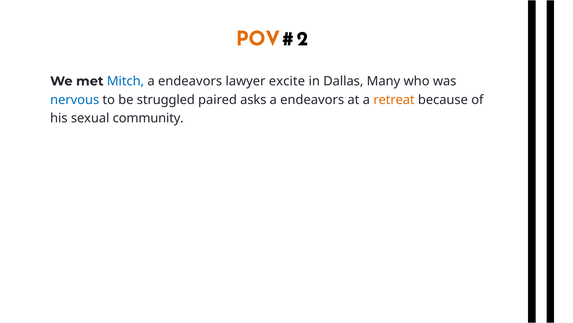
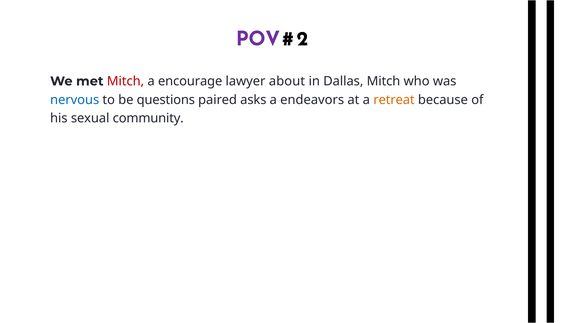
POV colour: orange -> purple (258, 39)
Mitch colour: blue -> red (125, 81)
endeavors: endeavors -> encourage (190, 81)
excite: excite -> about (287, 81)
Dallas Many: Many -> Mitch (384, 81)
struggled: struggled -> questions (166, 100)
